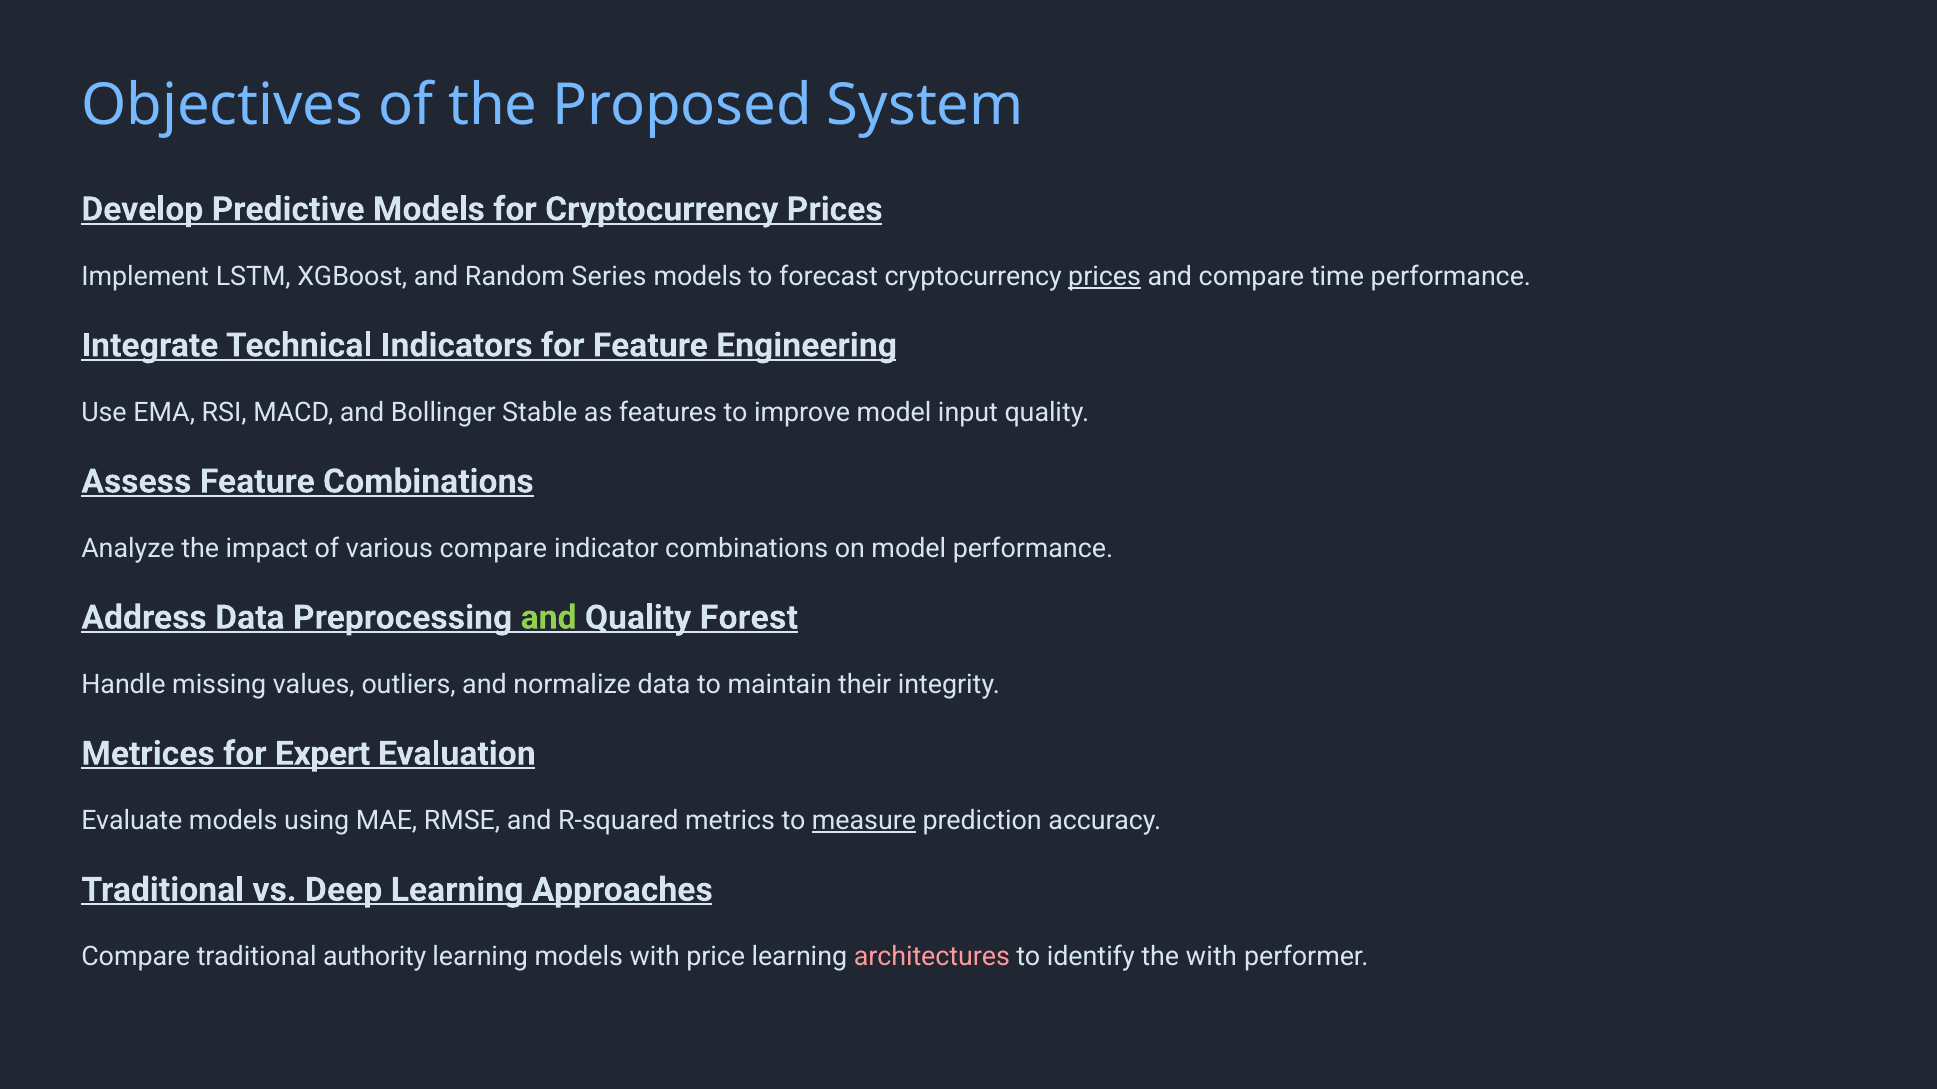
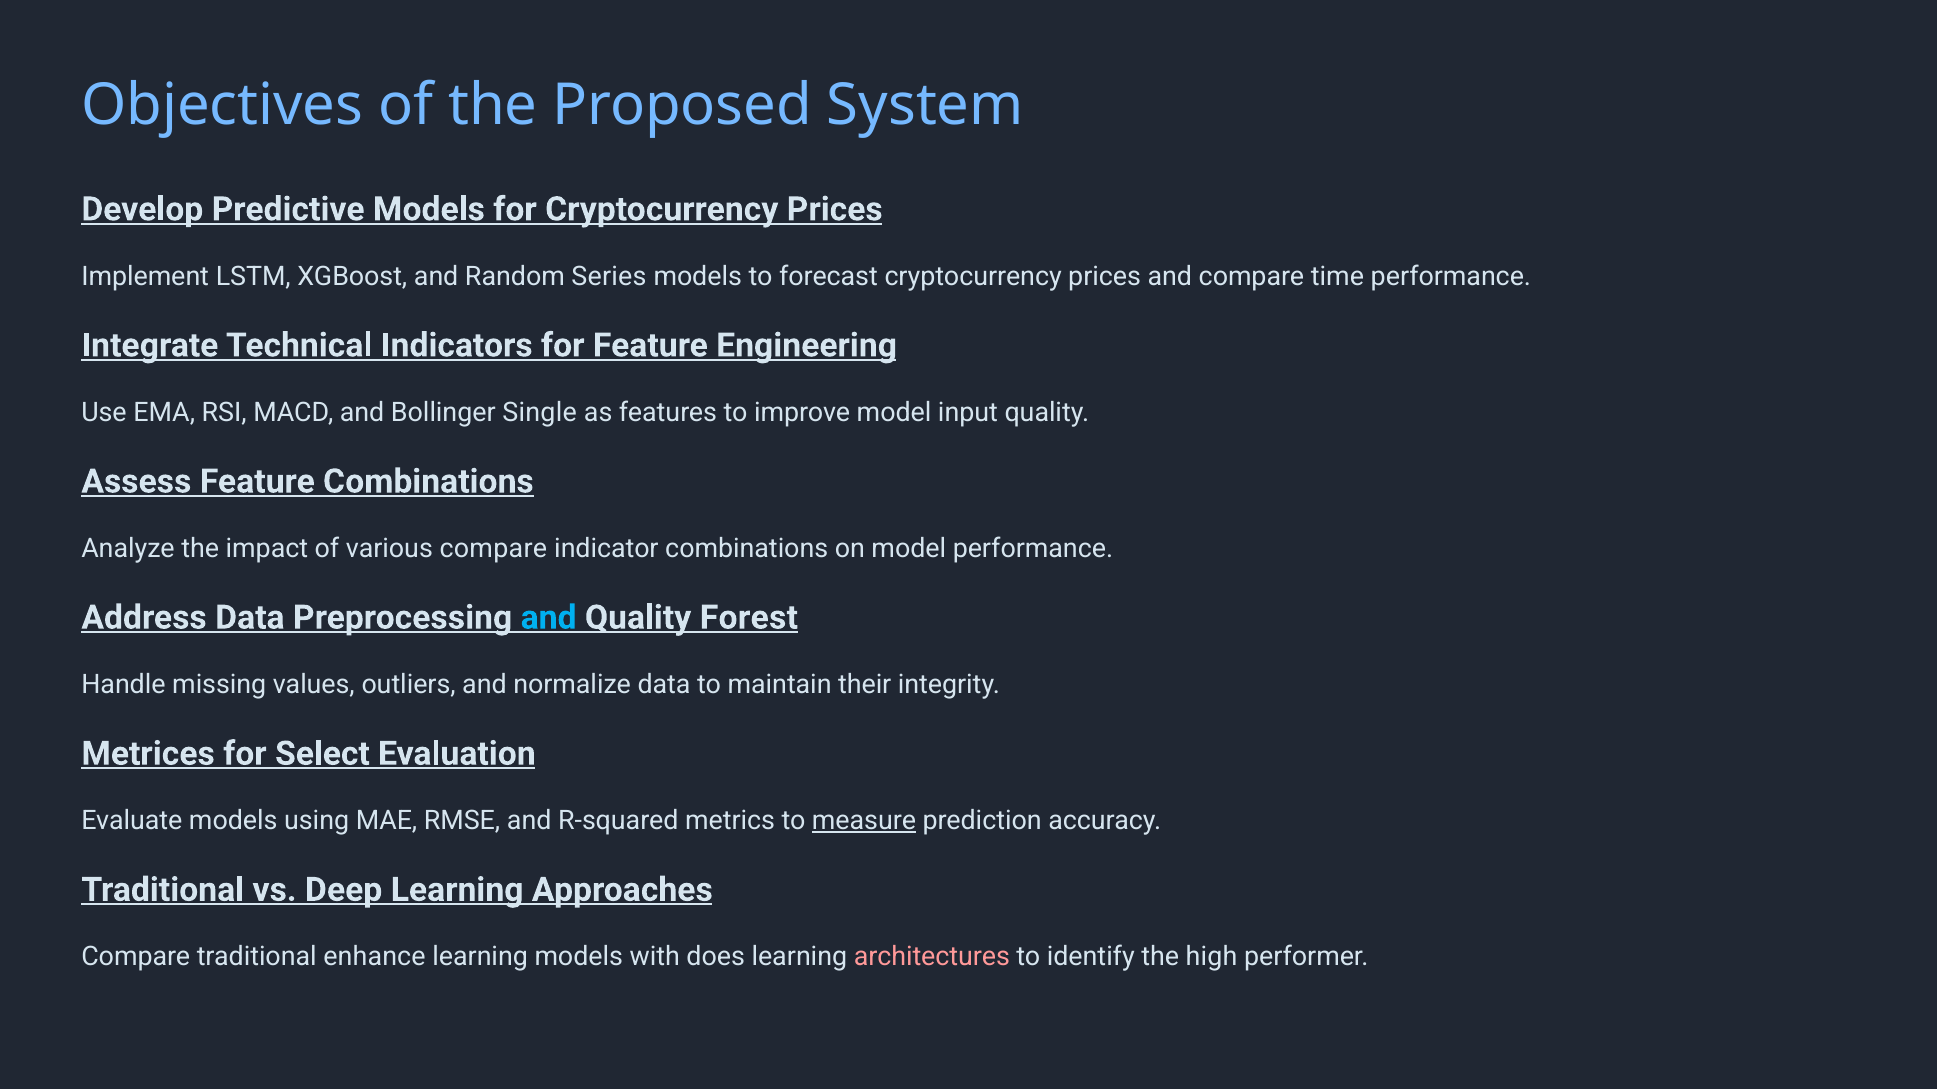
prices underline: present -> none (1105, 276)
Stable: Stable -> Single (540, 413)
and colour: light green -> light blue (549, 618)
Expert: Expert -> Select (322, 754)
authority: authority -> enhance (374, 957)
price: price -> does (716, 957)
the with: with -> high (1211, 957)
